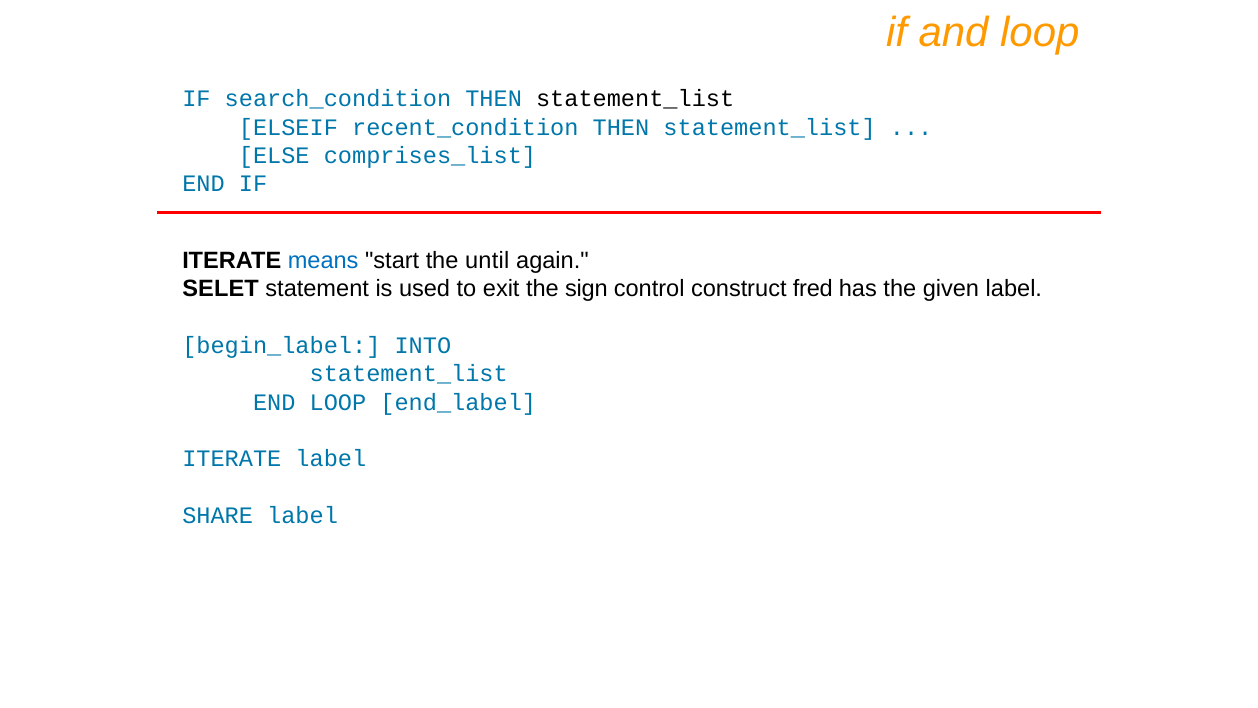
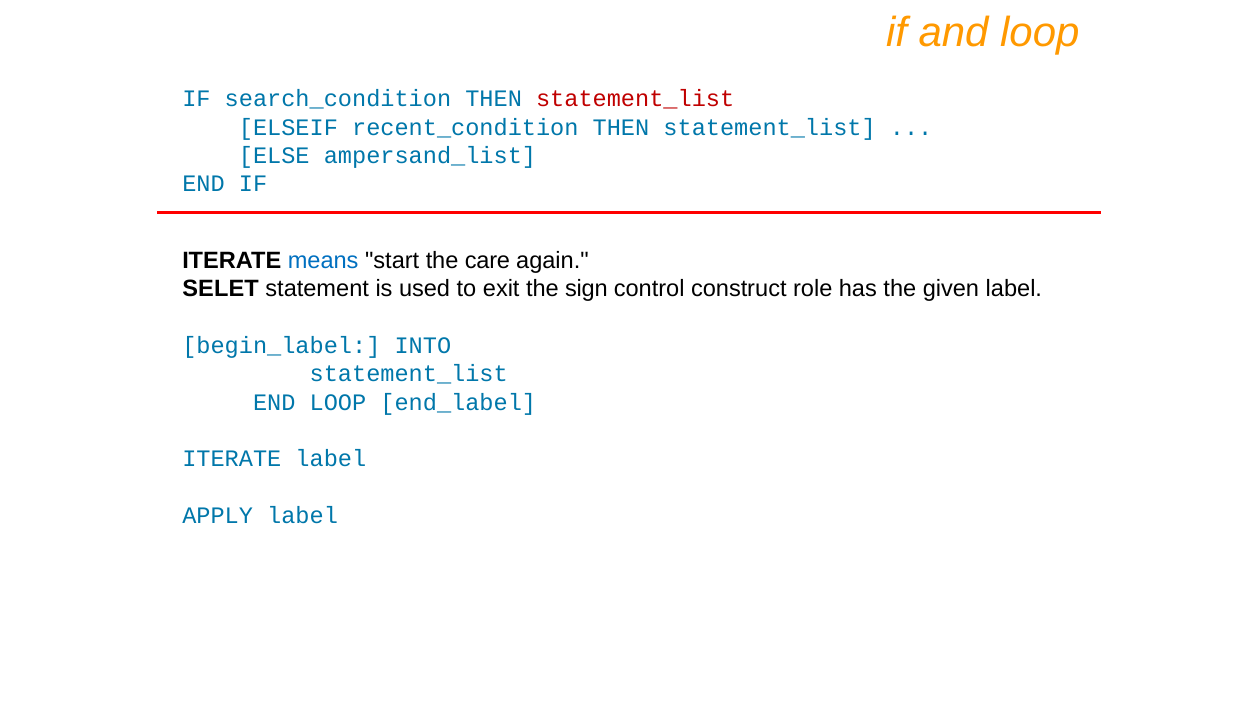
statement_list colour: black -> red (635, 99)
comprises_list: comprises_list -> ampersand_list (430, 156)
until: until -> care (487, 260)
fred: fred -> role (813, 289)
SHARE: SHARE -> APPLY (218, 515)
